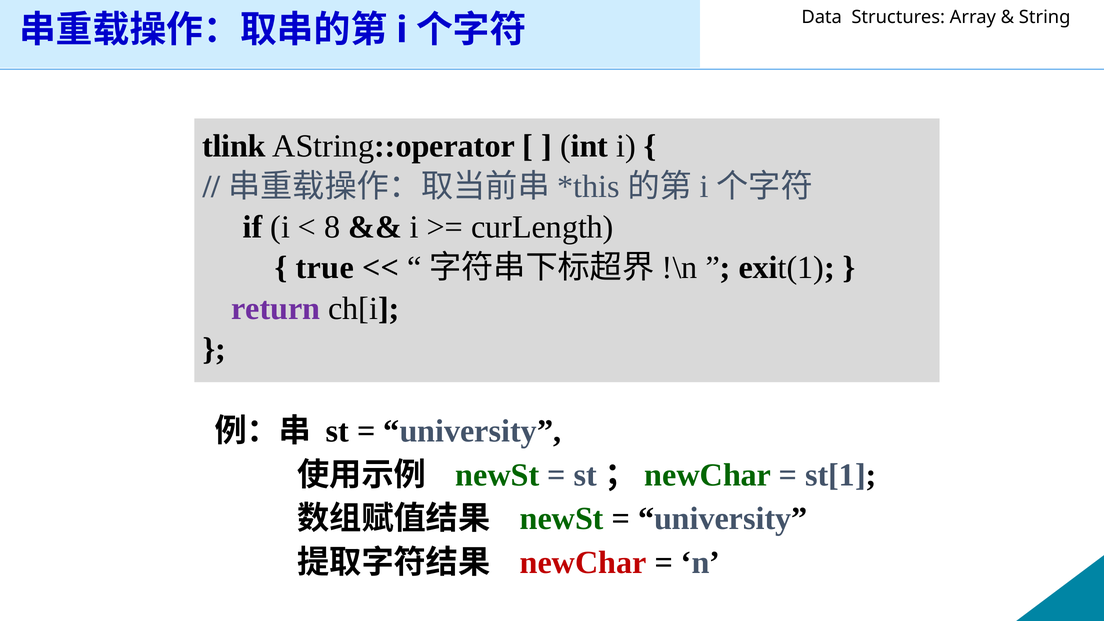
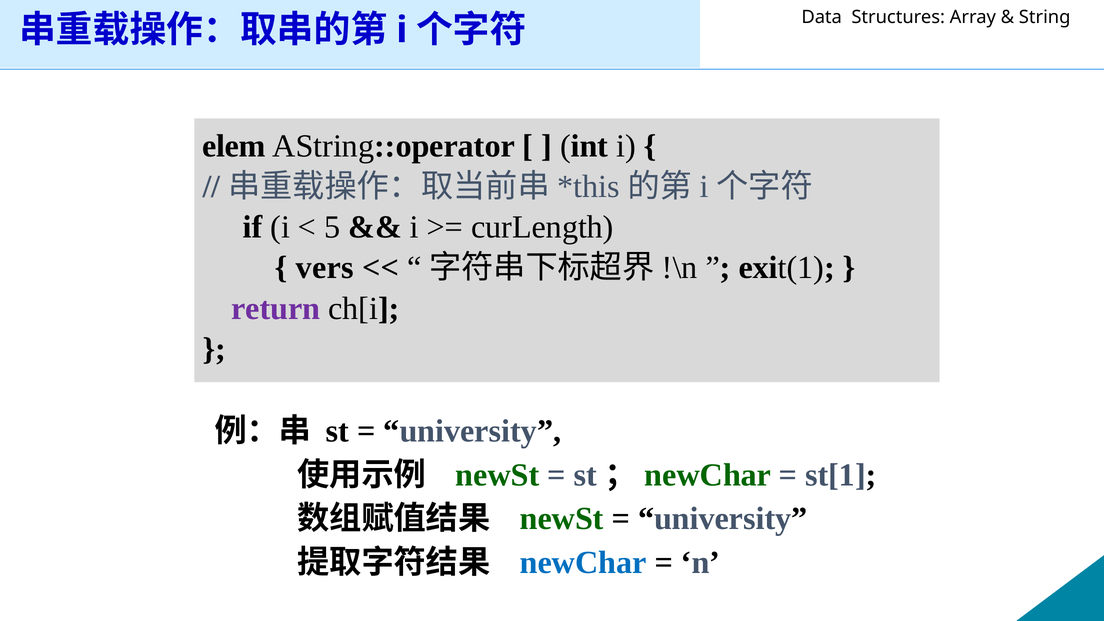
tlink: tlink -> elem (234, 146)
8: 8 -> 5 (332, 227)
true: true -> vers (325, 268)
newChar colour: red -> blue (583, 563)
